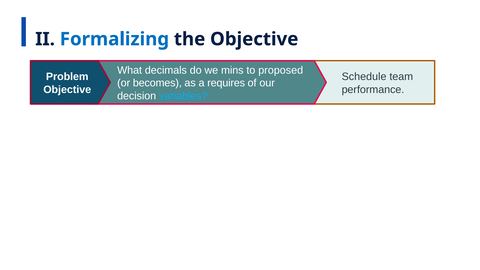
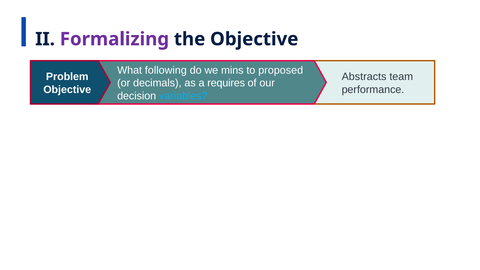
Formalizing colour: blue -> purple (114, 39)
decimals: decimals -> following (166, 70)
Schedule: Schedule -> Abstracts (364, 77)
becomes: becomes -> decimals (157, 83)
